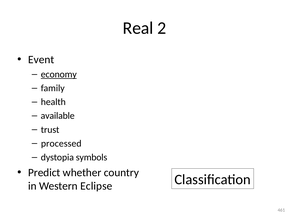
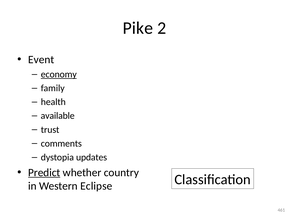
Real: Real -> Pike (138, 28)
processed: processed -> comments (61, 143)
symbols: symbols -> updates (92, 157)
Predict underline: none -> present (44, 172)
